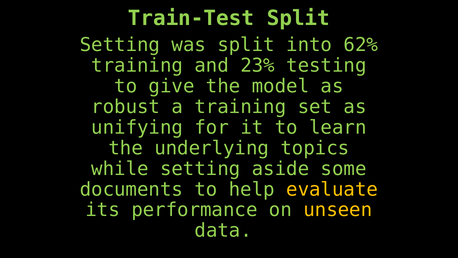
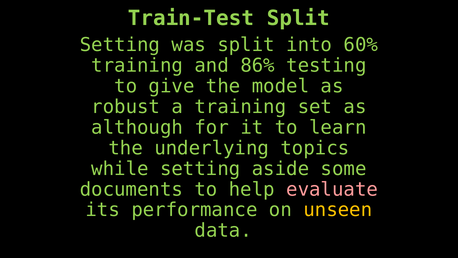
62%: 62% -> 60% (361, 45)
23%: 23% -> 86% (258, 65)
unifying: unifying -> although (137, 127)
evaluate colour: yellow -> pink (332, 189)
